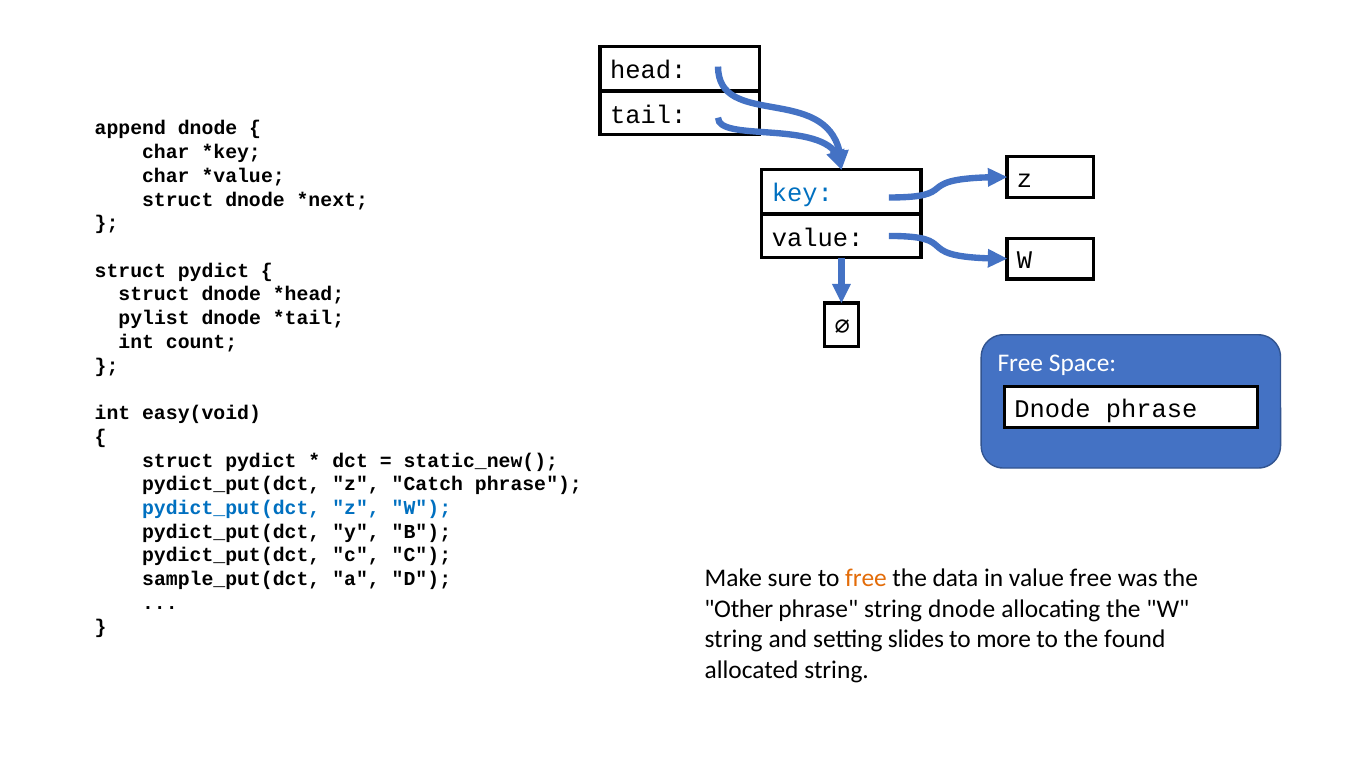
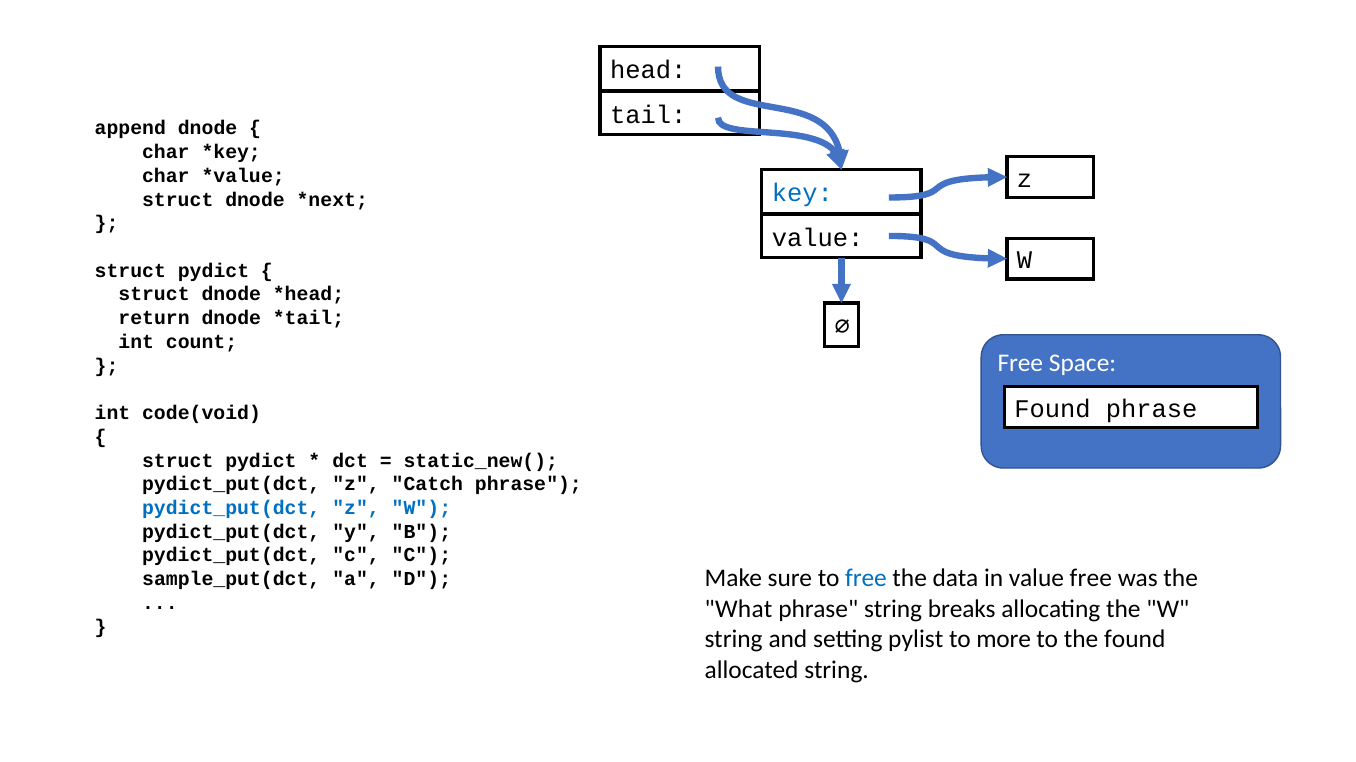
pylist: pylist -> return (154, 319)
Dnode: Dnode -> Found (1053, 409)
easy(void: easy(void -> code(void (202, 413)
free colour: orange -> blue (866, 579)
Other: Other -> What (739, 609)
phrase string dnode: dnode -> breaks (962, 609)
slides: slides -> pylist (916, 640)
